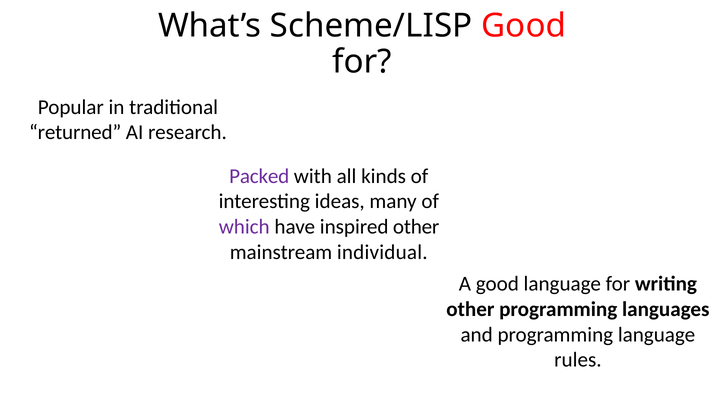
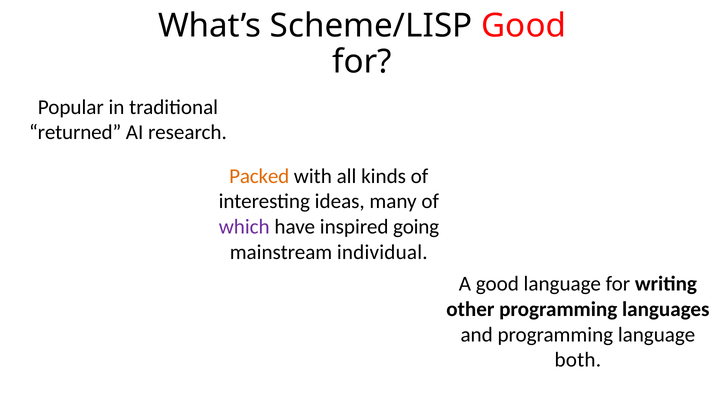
Packed colour: purple -> orange (259, 176)
inspired other: other -> going (416, 227)
rules: rules -> both (578, 360)
